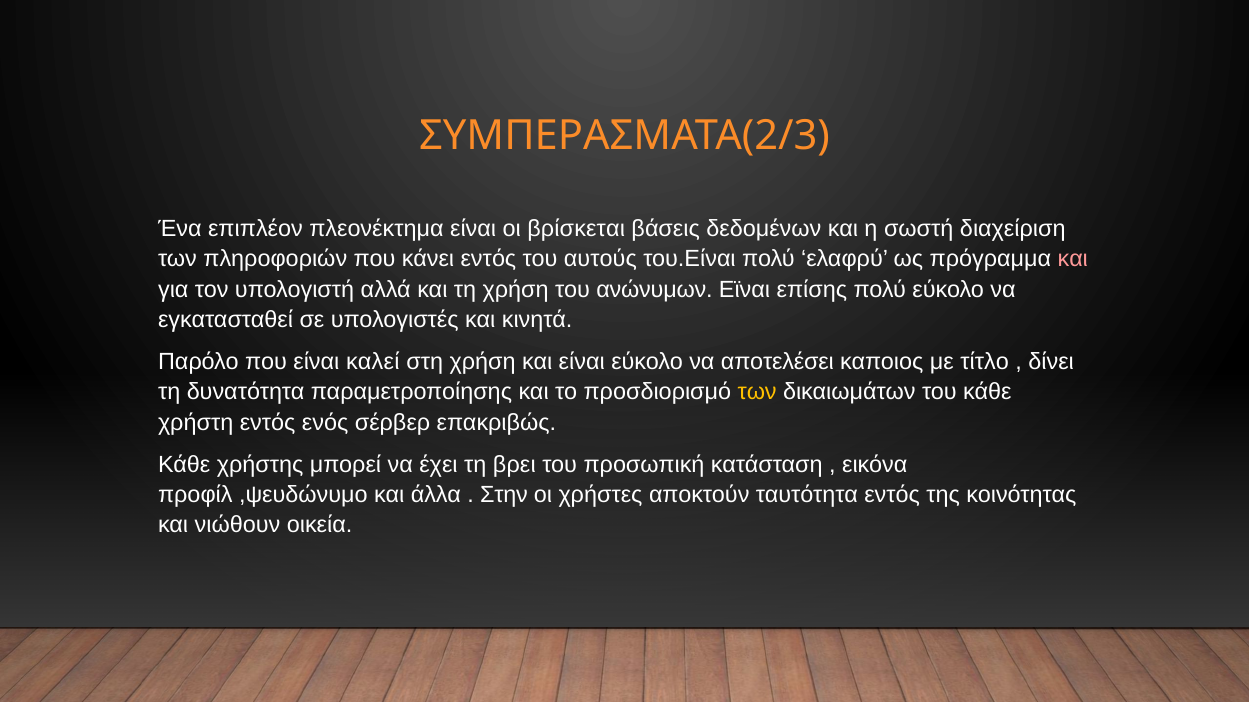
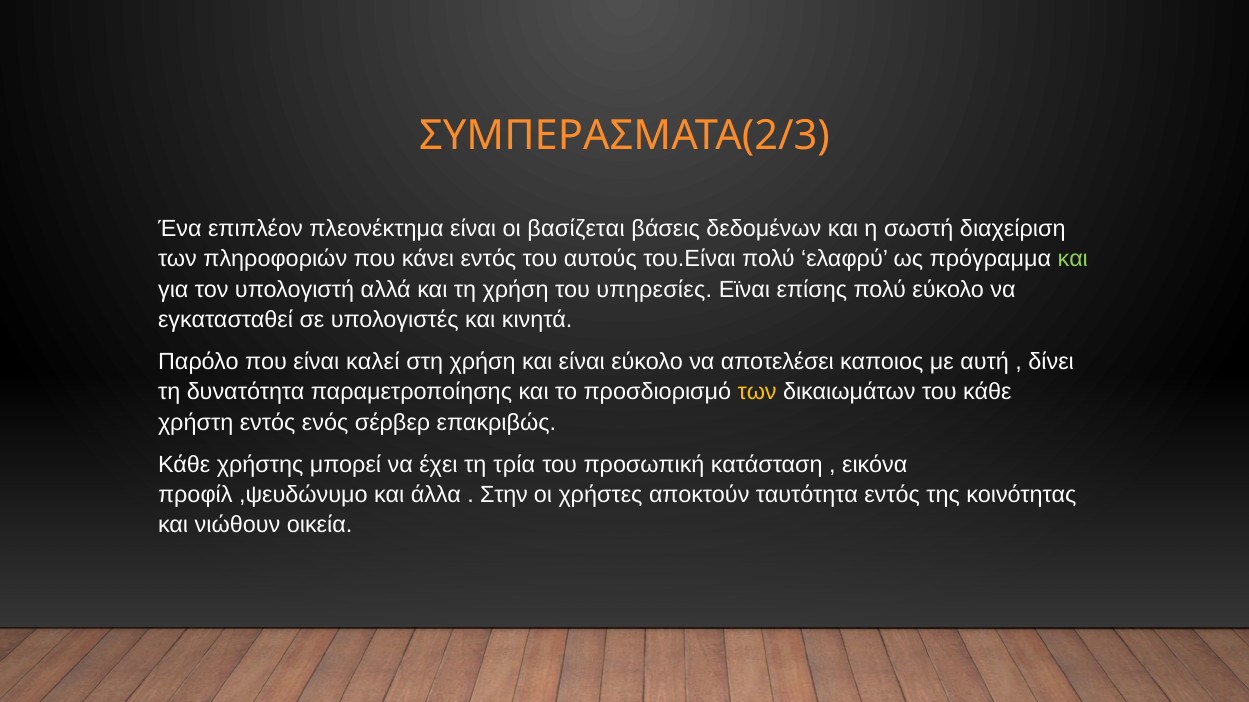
βρίσκεται: βρίσκεται -> βασίζεται (576, 229)
και colour: pink -> light green (1073, 259)
ανώνυμων: ανώνυμων -> υπηρεσίες (654, 290)
τίτλο: τίτλο -> αυτή (985, 362)
βρει: βρει -> τρία (514, 465)
